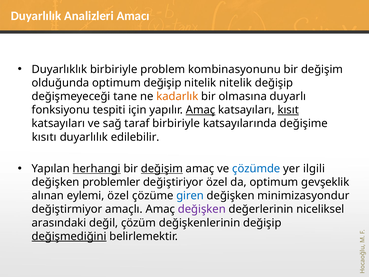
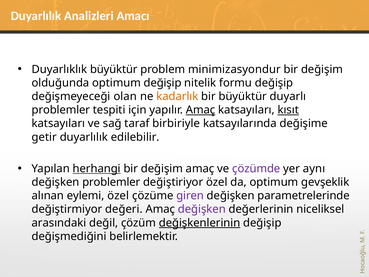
Duyarlıklık birbiriyle: birbiriyle -> büyüktür (114, 69)
kombinasyonunu: kombinasyonunu -> minimizasyondur (234, 69)
nitelik nitelik: nitelik -> formu (236, 83)
tane: tane -> olan (125, 96)
bir olmasına: olmasına -> büyüktür (243, 96)
fonksiyonu: fonksiyonu -> problemler (61, 110)
kısıtı: kısıtı -> getir (44, 137)
değişim underline: present -> none (162, 168)
çözümde colour: blue -> purple (256, 168)
ilgili: ilgili -> aynı (314, 168)
giren colour: blue -> purple (190, 196)
minimizasyondur: minimizasyondur -> parametrelerinde (304, 196)
amaçlı: amaçlı -> değeri (124, 209)
değişkenlerinin underline: none -> present (200, 223)
değişmediğini underline: present -> none (69, 236)
